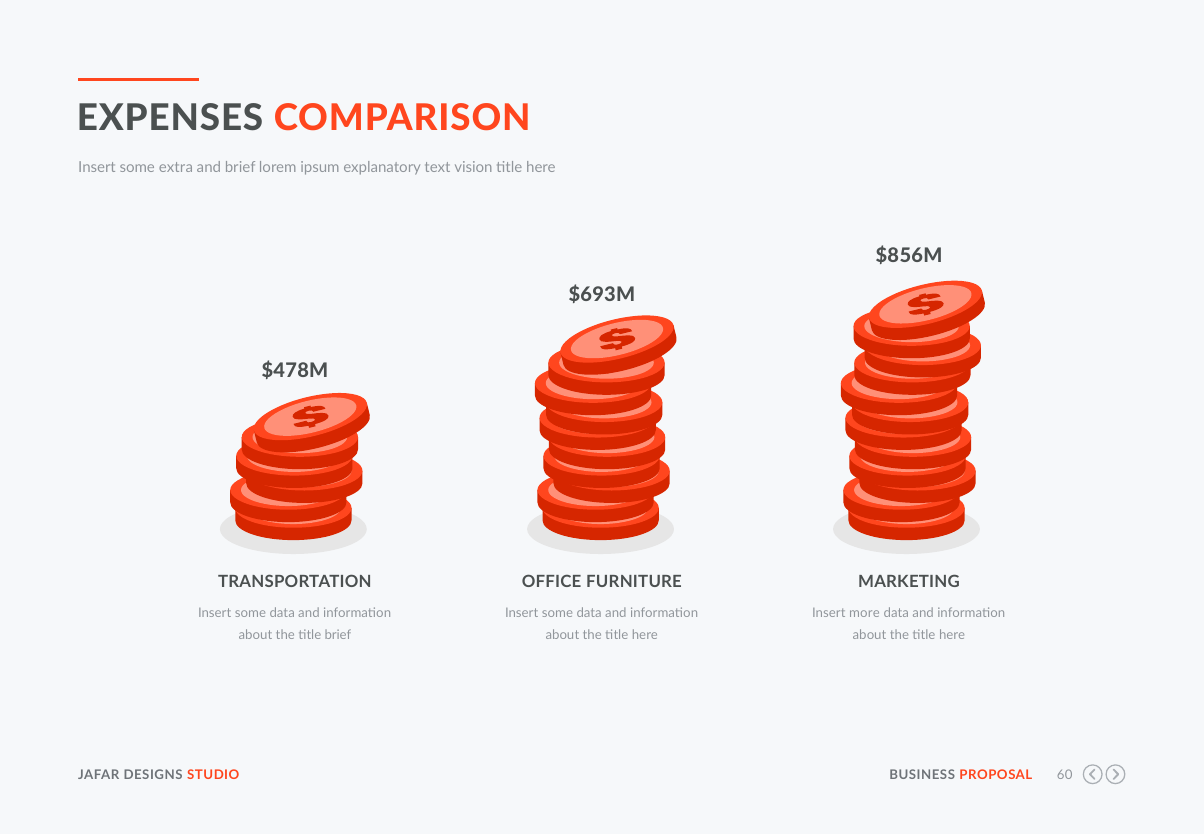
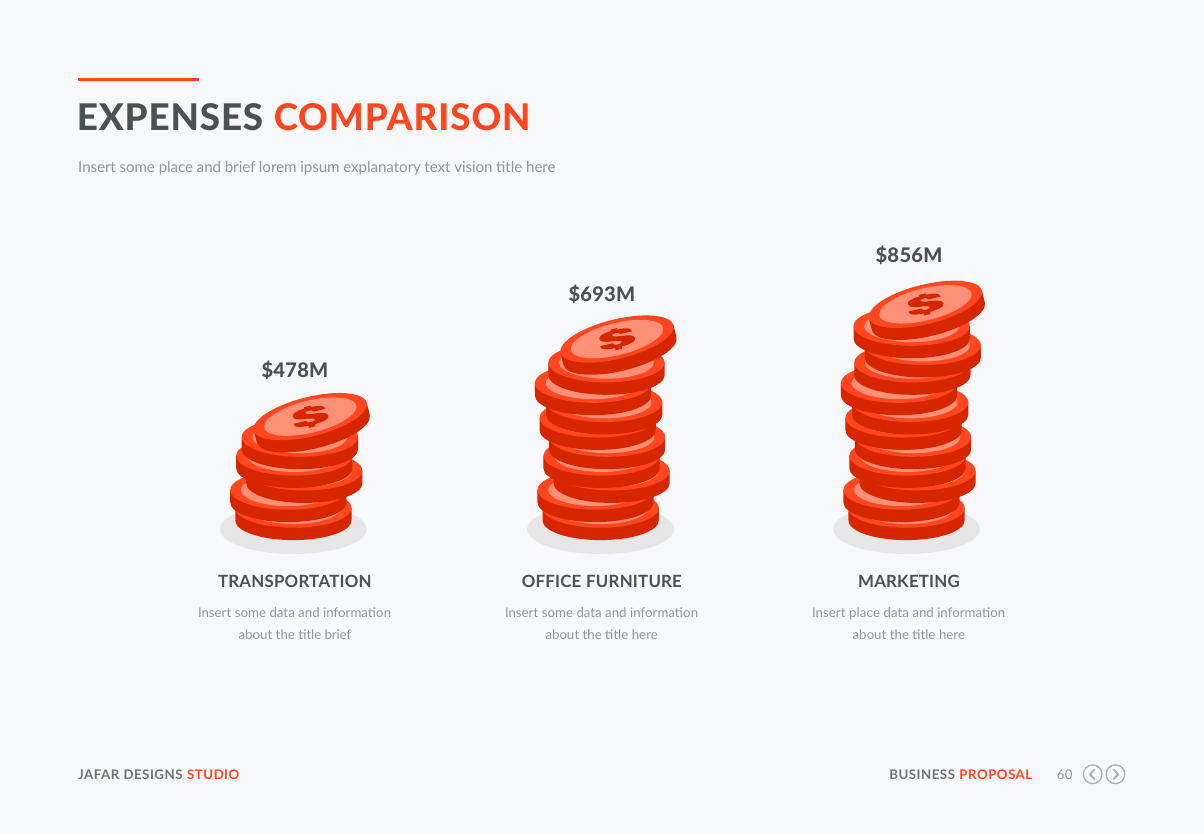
some extra: extra -> place (176, 167)
Insert more: more -> place (865, 612)
